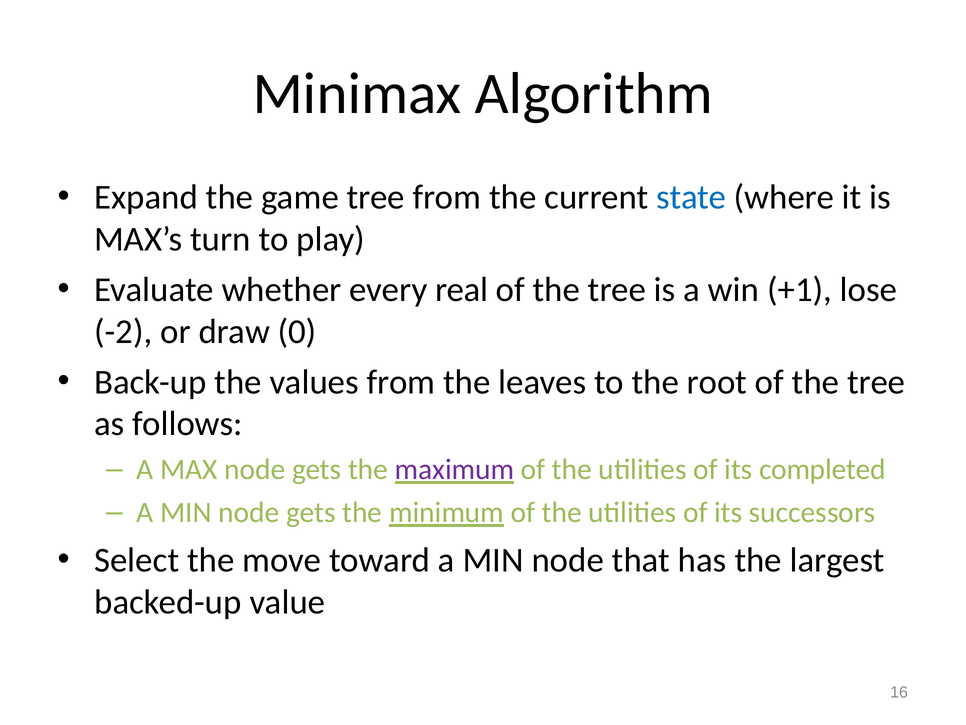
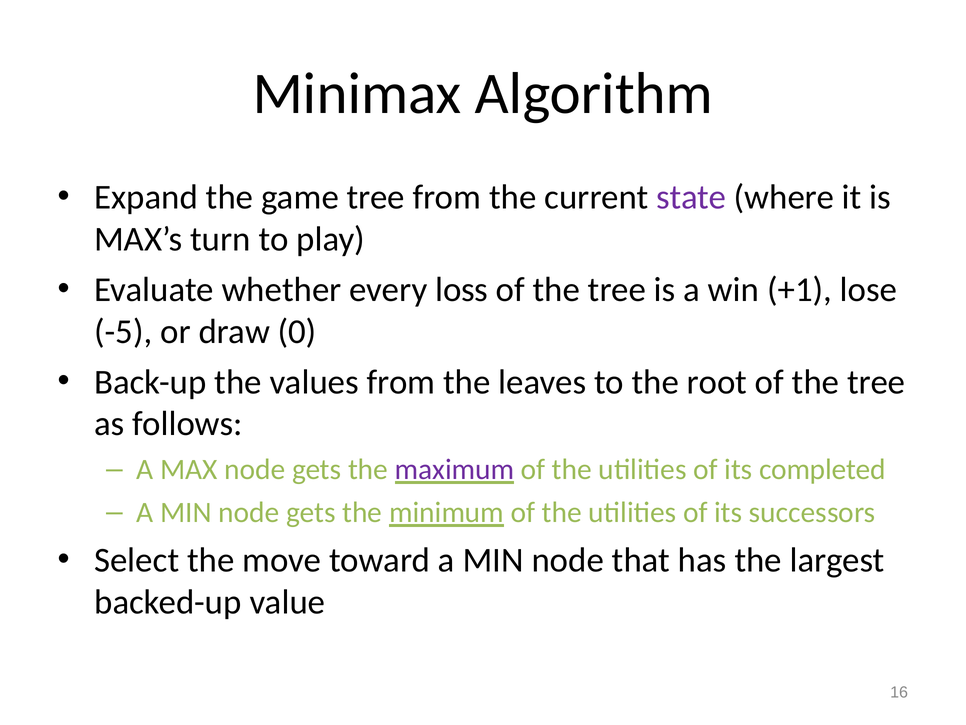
state colour: blue -> purple (691, 197)
real: real -> loss (462, 290)
-2: -2 -> -5 (123, 331)
